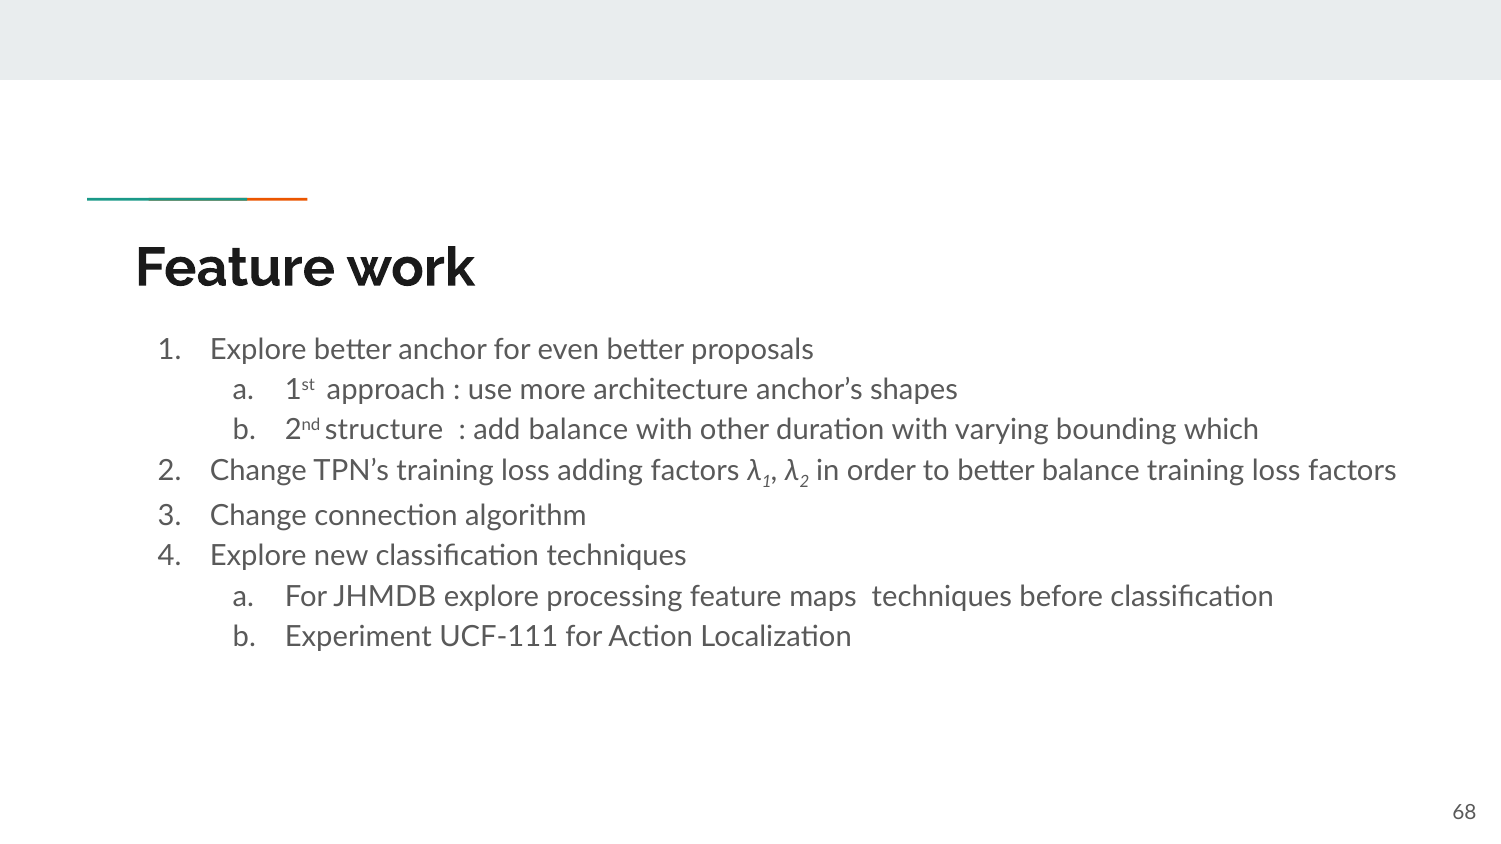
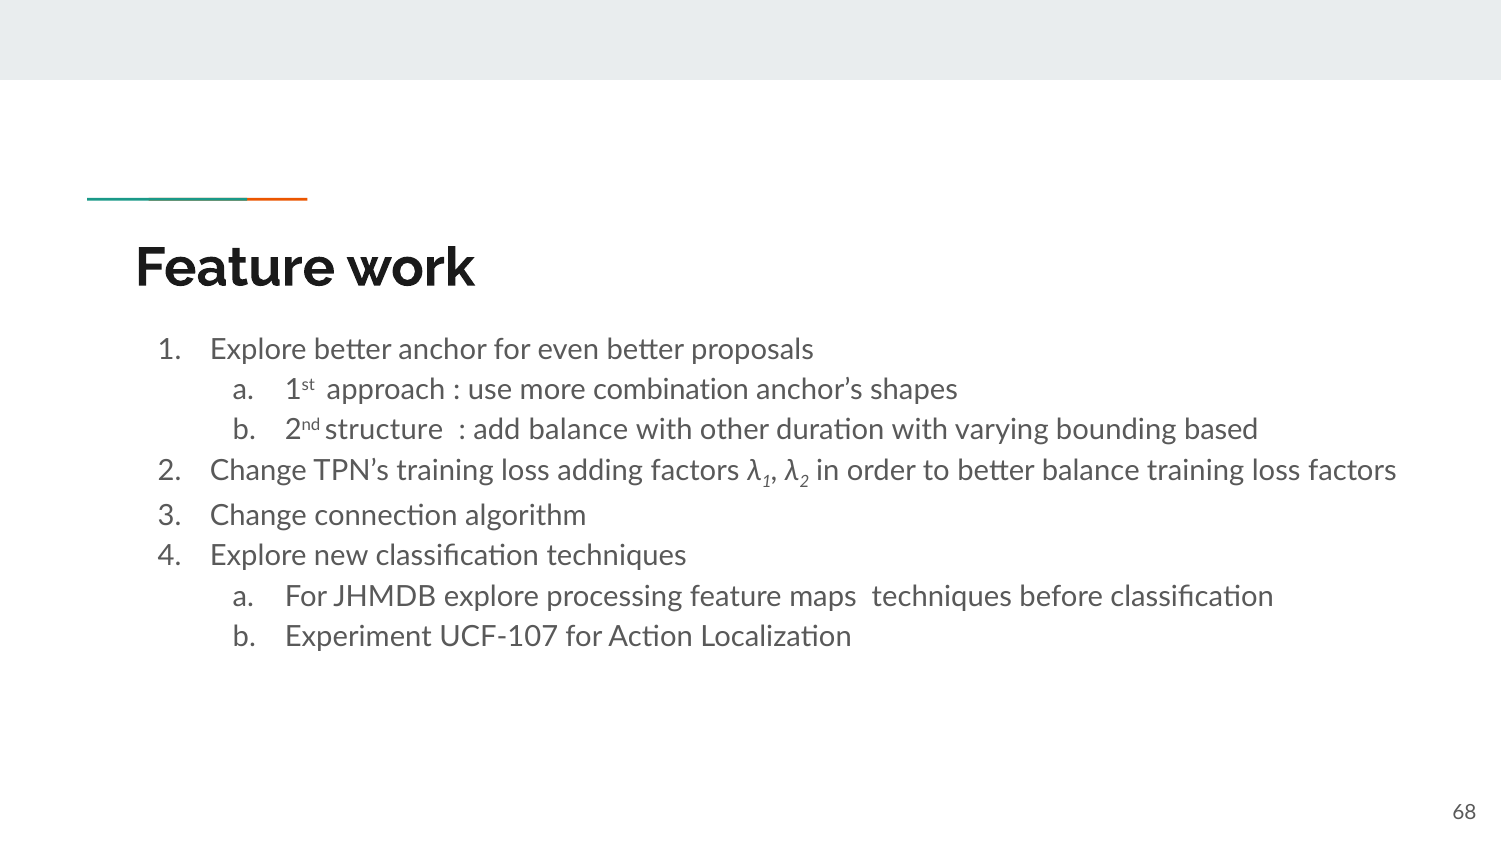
architecture: architecture -> combination (671, 390)
which: which -> based (1221, 430)
UCF-111: UCF-111 -> UCF-107 (499, 637)
